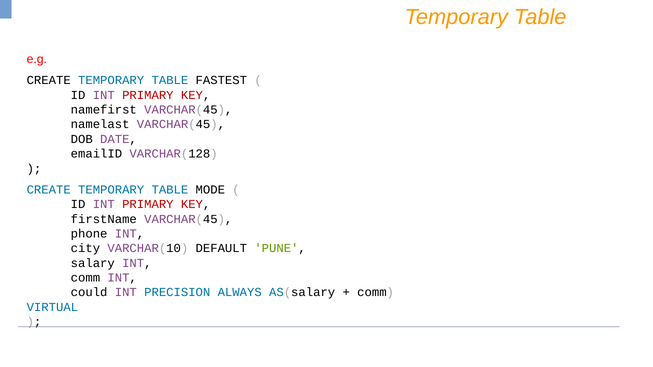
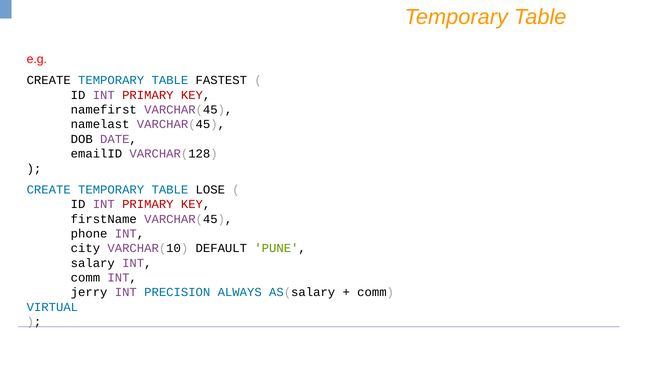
MODE: MODE -> LOSE (210, 190)
could: could -> jerry (89, 293)
